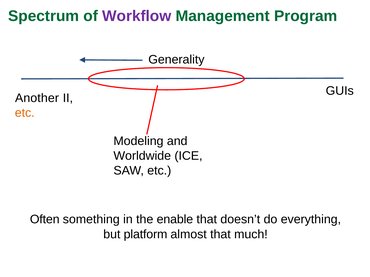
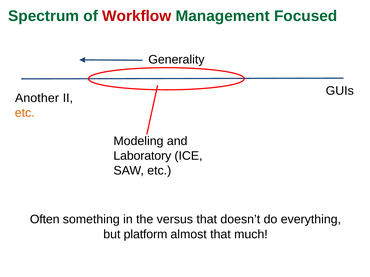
Workflow colour: purple -> red (137, 16)
Program: Program -> Focused (306, 16)
Worldwide: Worldwide -> Laboratory (142, 156)
enable: enable -> versus (175, 220)
